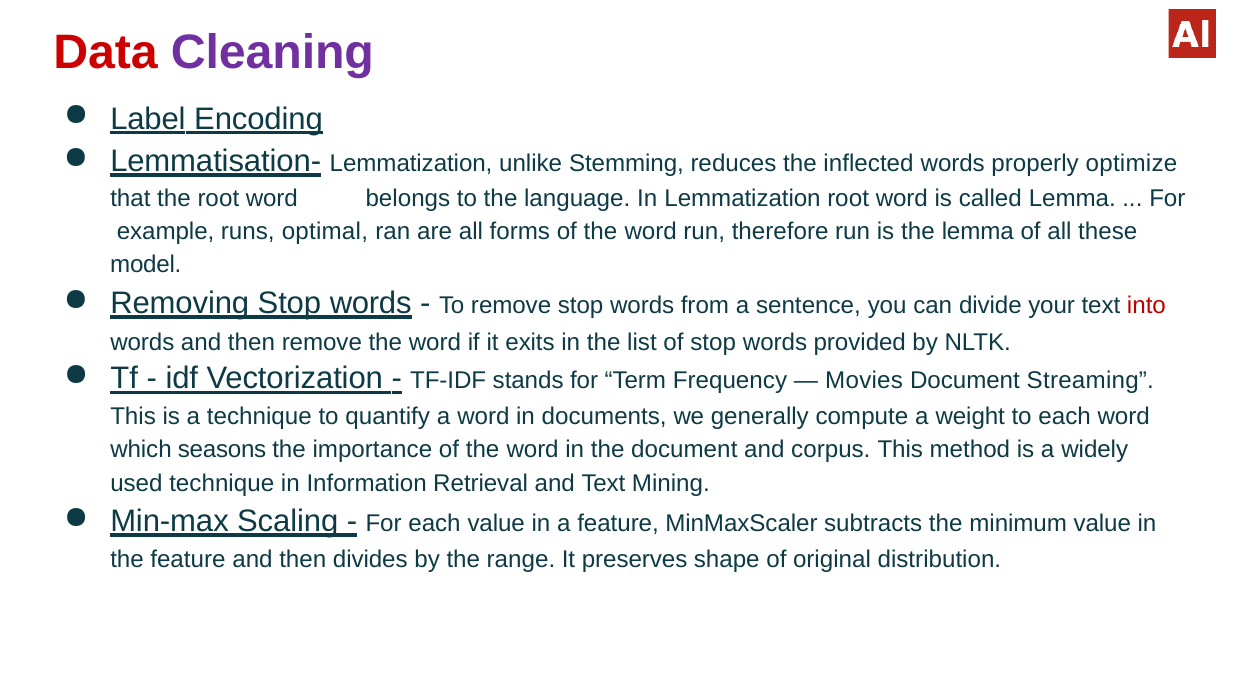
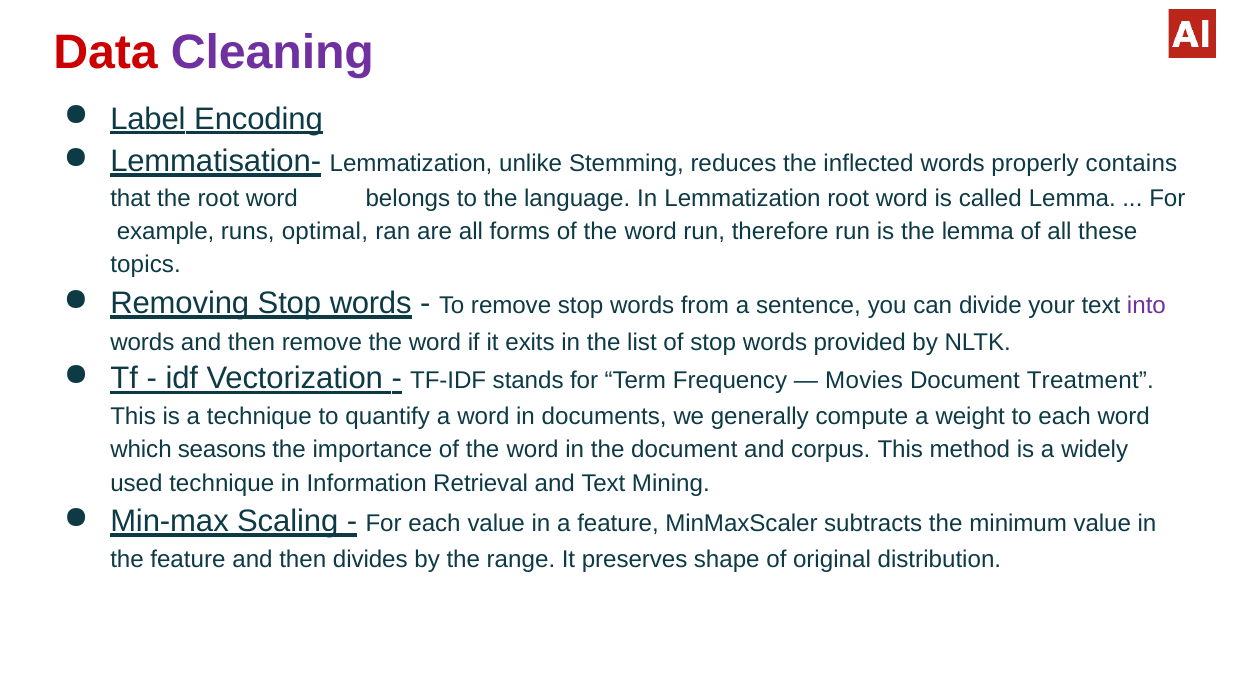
optimize: optimize -> contains (1132, 164)
model: model -> topics (146, 264)
into colour: red -> purple (1146, 305)
Streaming: Streaming -> Treatment (1090, 381)
